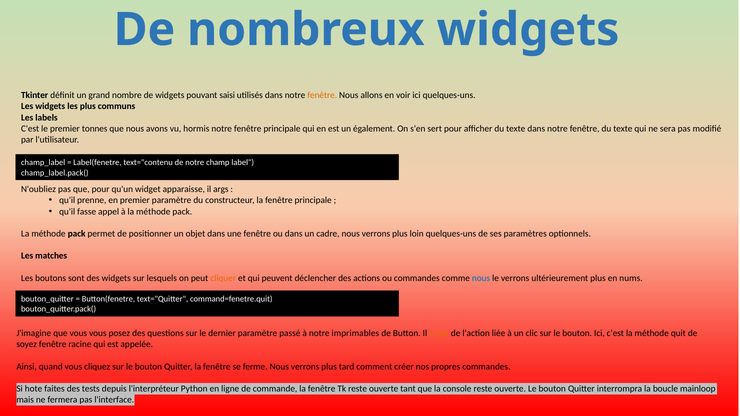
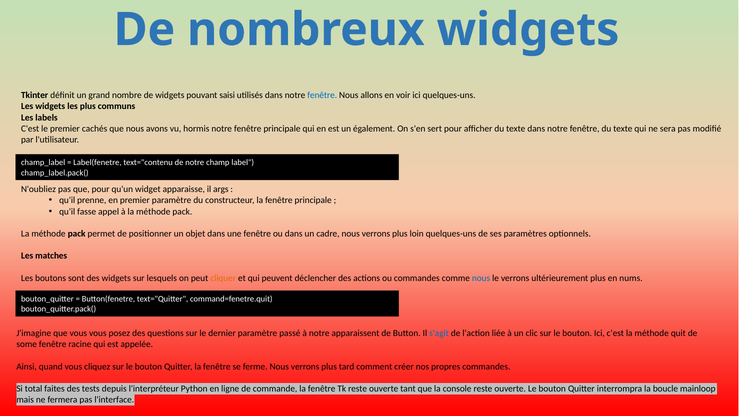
fenêtre colour: orange -> blue (322, 95)
tonnes: tonnes -> cachés (95, 129)
imprimables: imprimables -> apparaissent (355, 333)
s'agit colour: orange -> blue (439, 333)
soyez: soyez -> some (27, 345)
hote: hote -> total (34, 389)
